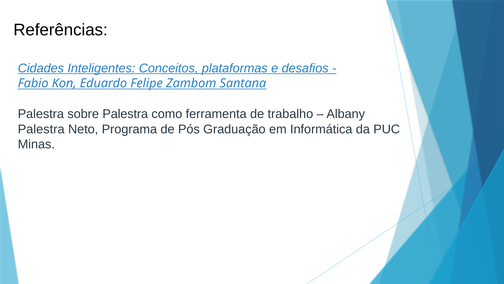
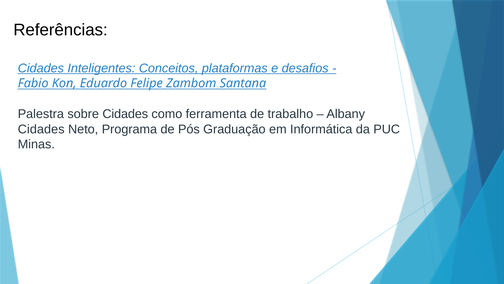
sobre Palestra: Palestra -> Cidades (125, 114)
Palestra: Palestra -> Cidades (41, 129)
